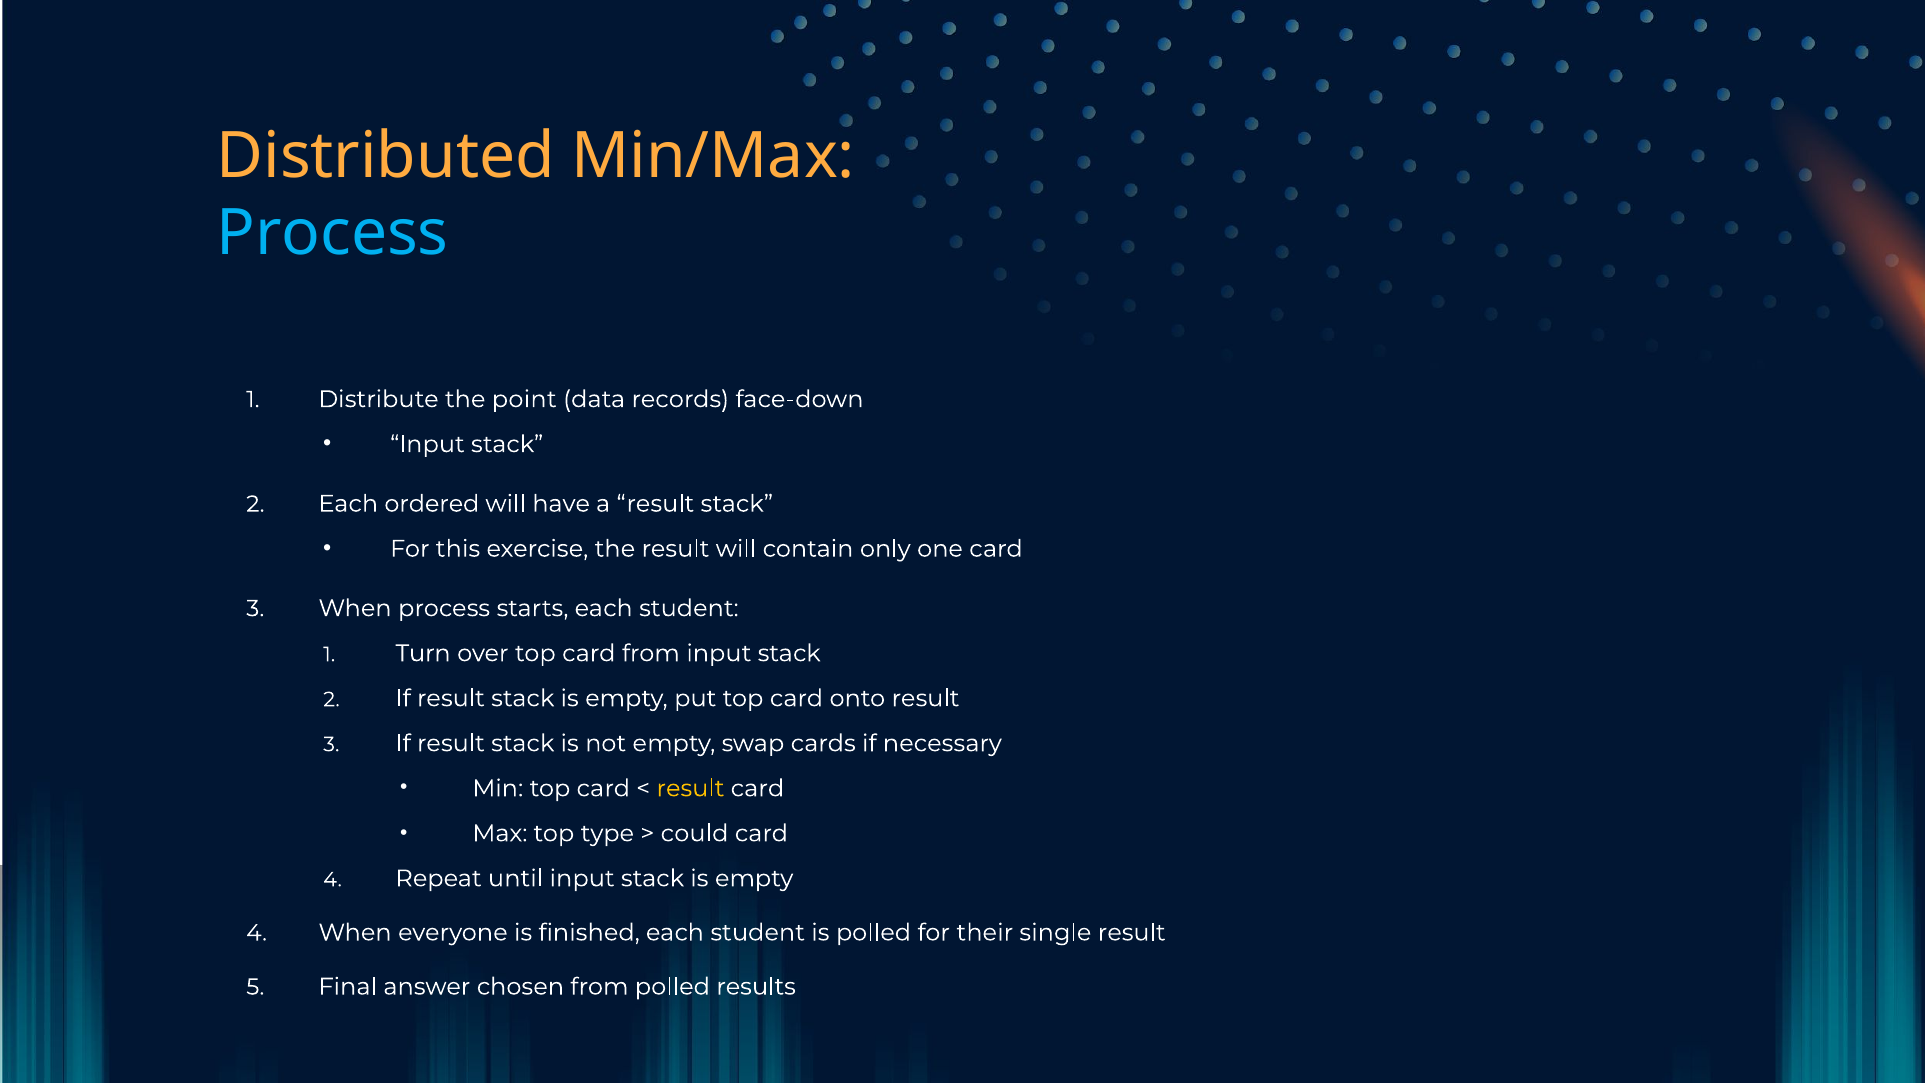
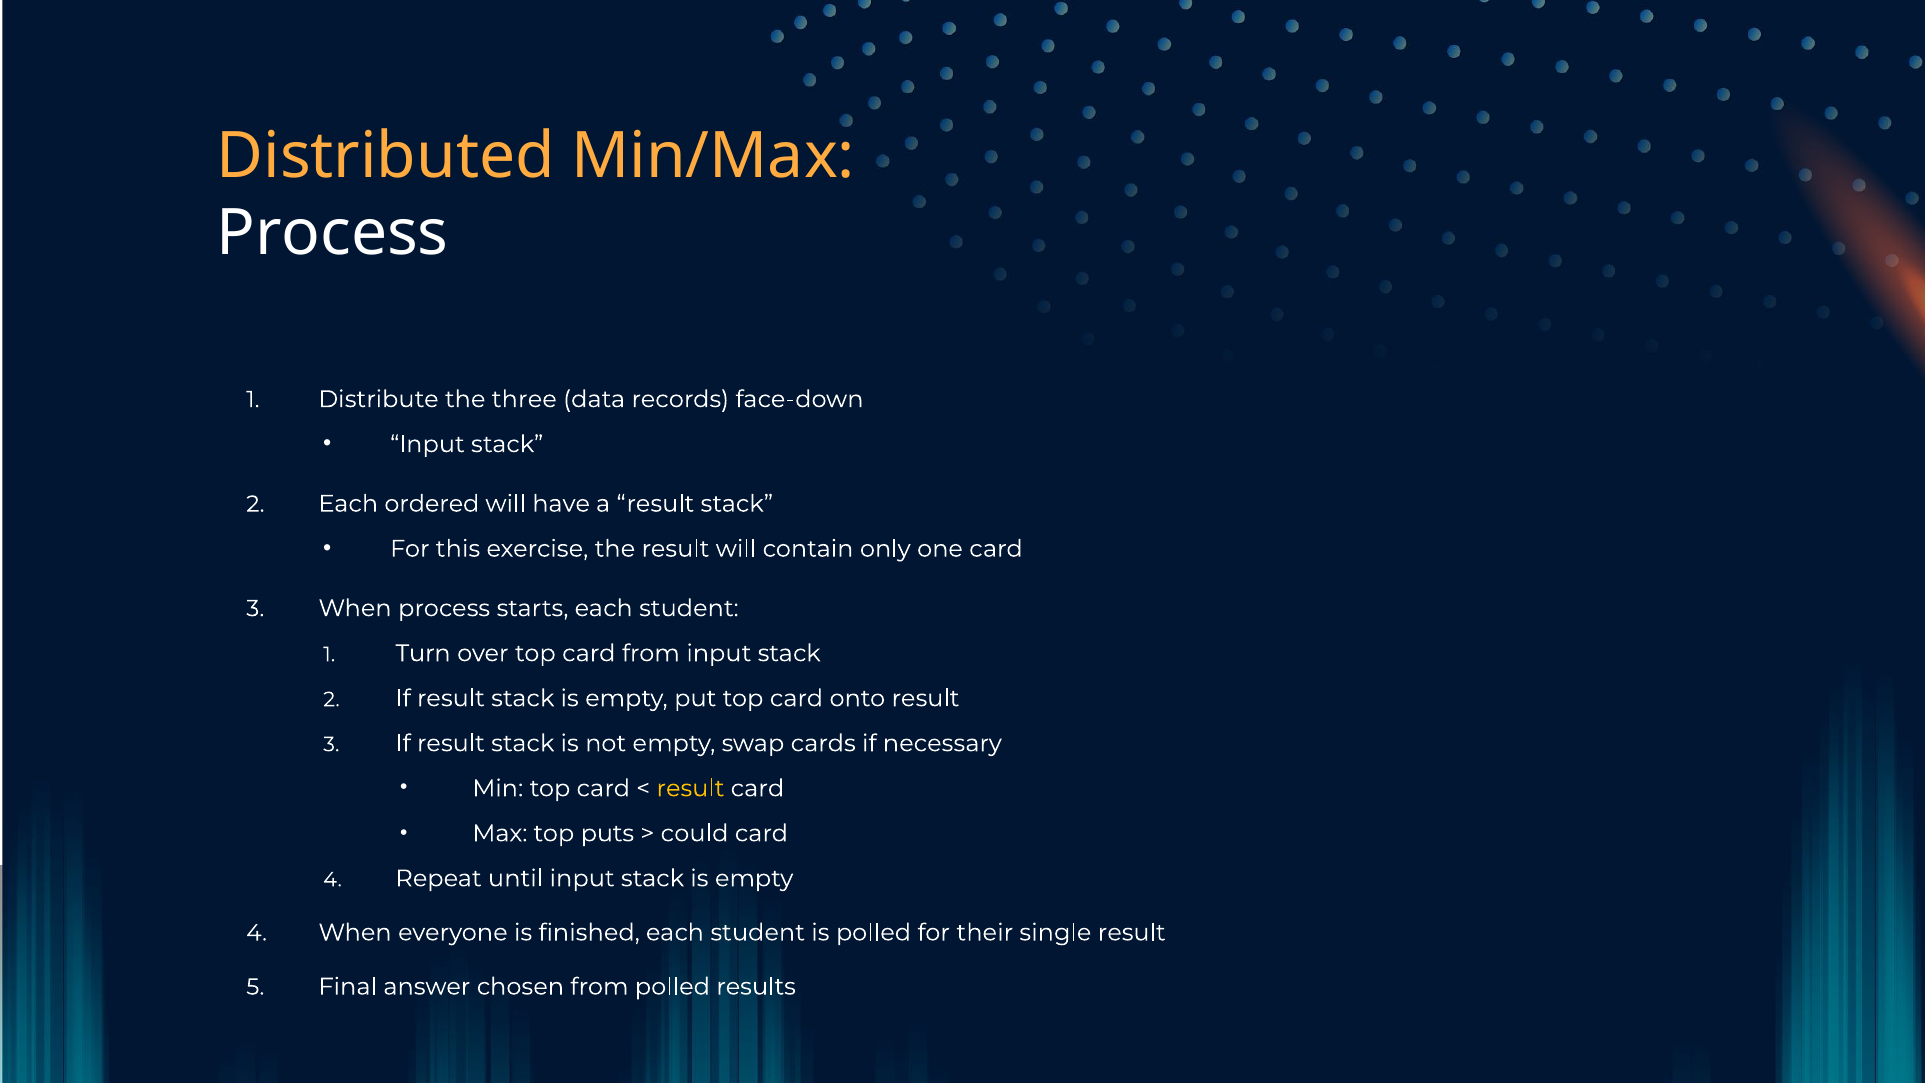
Process colour: light blue -> white (333, 233)
point: point -> three (524, 399)
type: type -> puts (607, 833)
